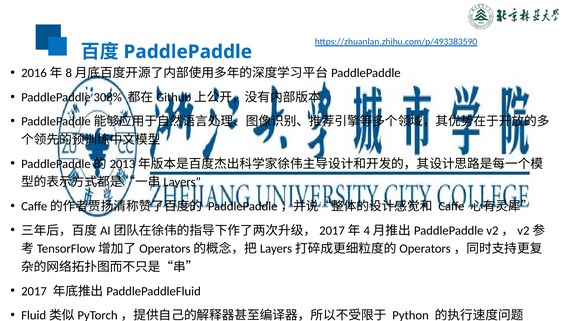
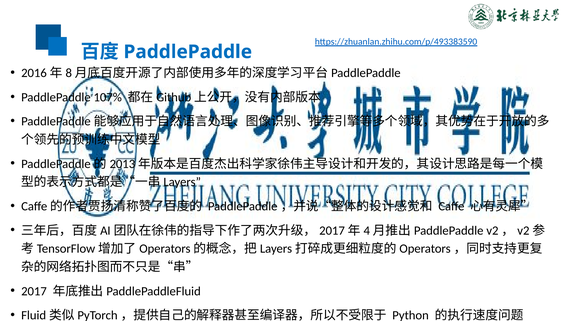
308%: 308% -> 107% (108, 97)
